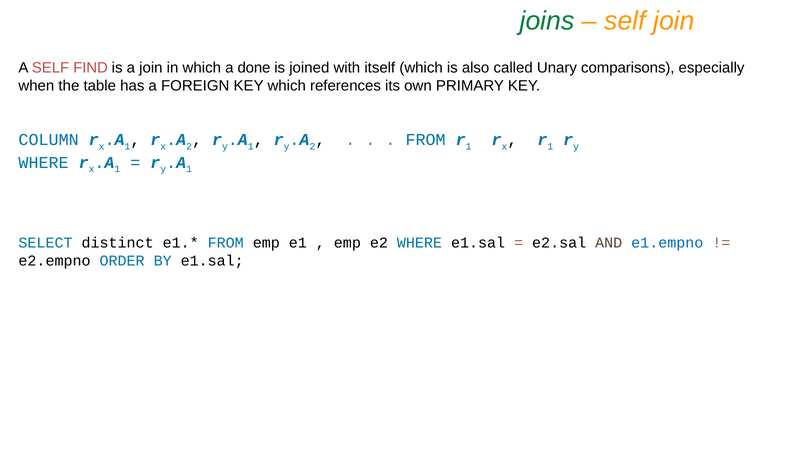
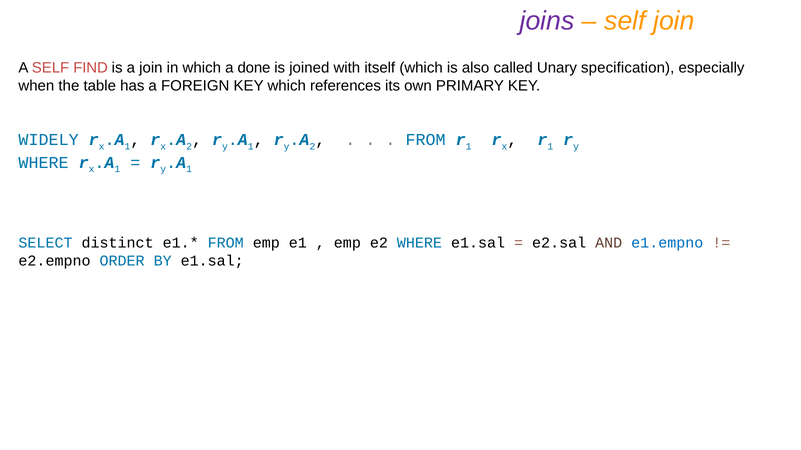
joins colour: green -> purple (547, 21)
comparisons: comparisons -> specification (628, 68)
COLUMN: COLUMN -> WIDELY (49, 140)
